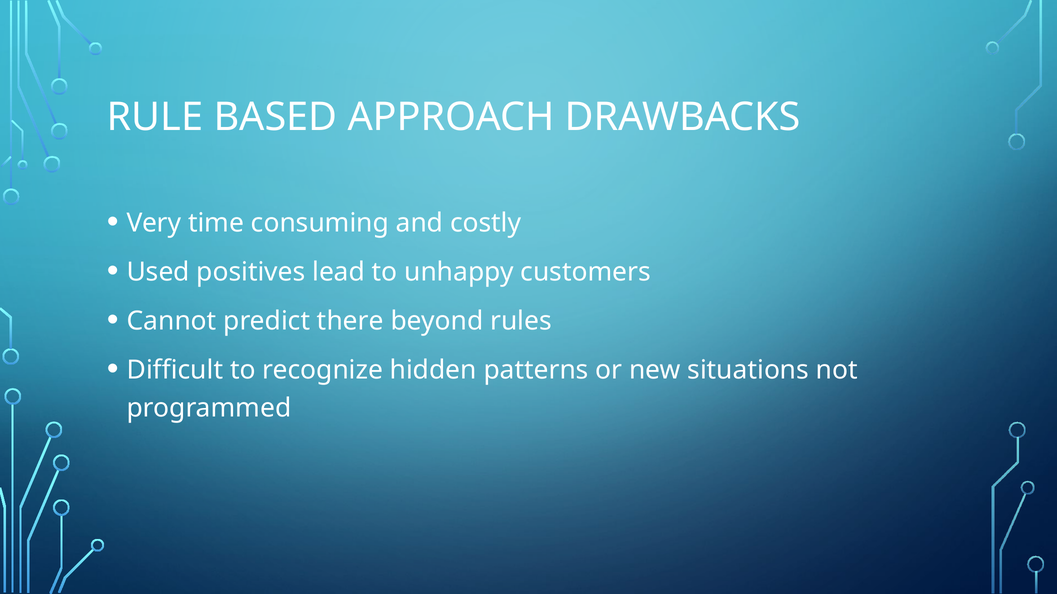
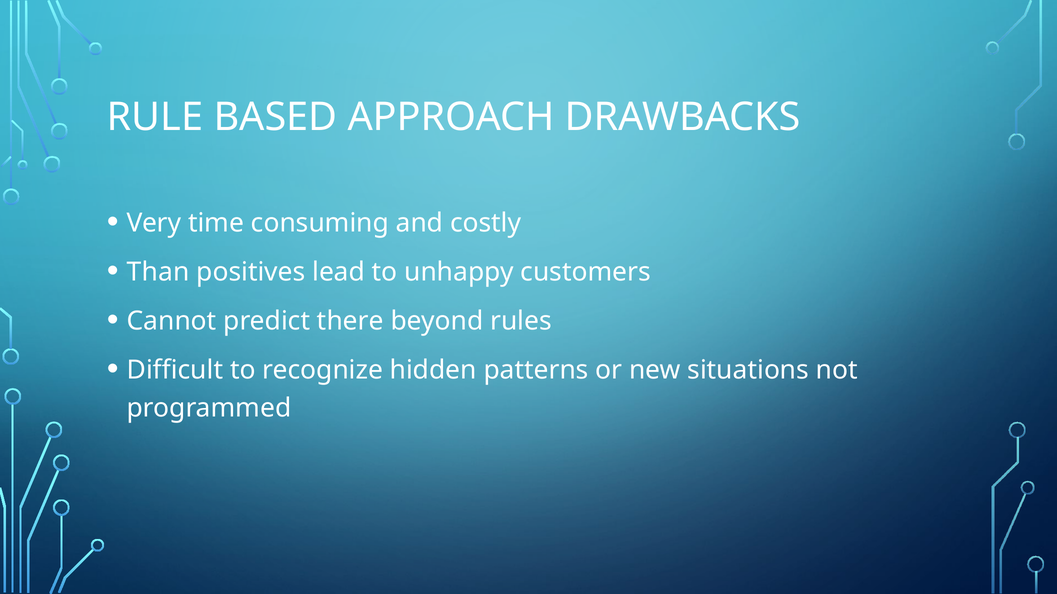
Used: Used -> Than (158, 272)
